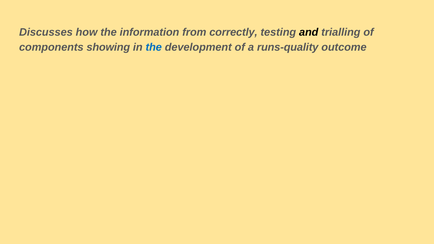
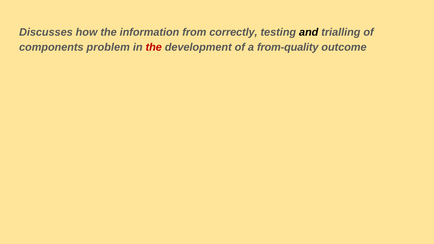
showing: showing -> problem (108, 47)
the colour: blue -> red (154, 47)
runs-quality: runs-quality -> from-quality (288, 47)
